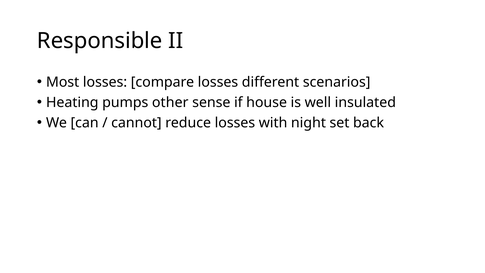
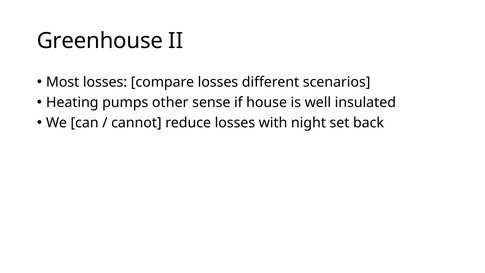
Responsible: Responsible -> Greenhouse (100, 41)
